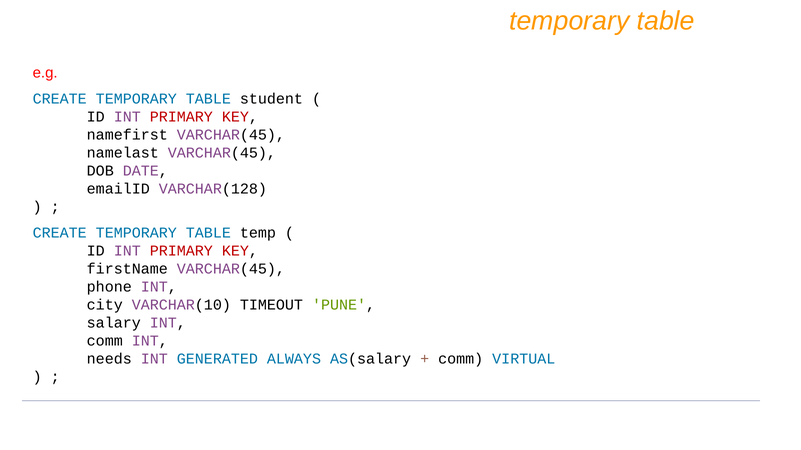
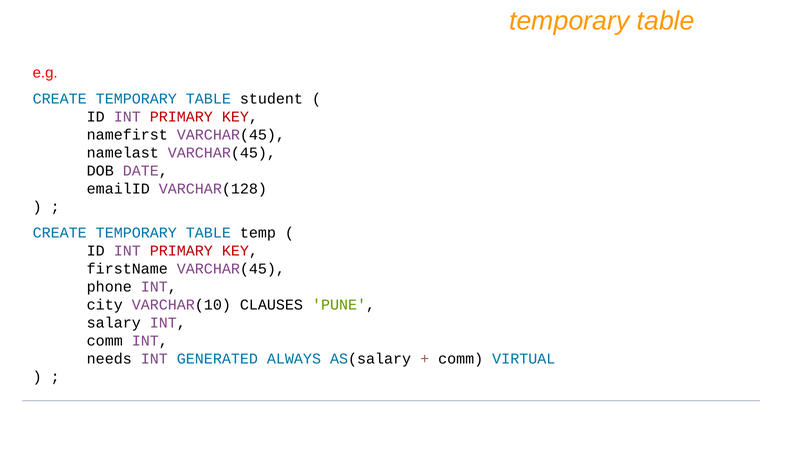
TIMEOUT: TIMEOUT -> CLAUSES (271, 305)
